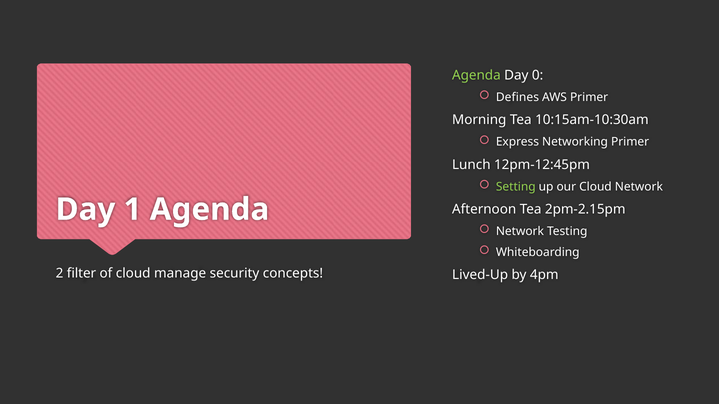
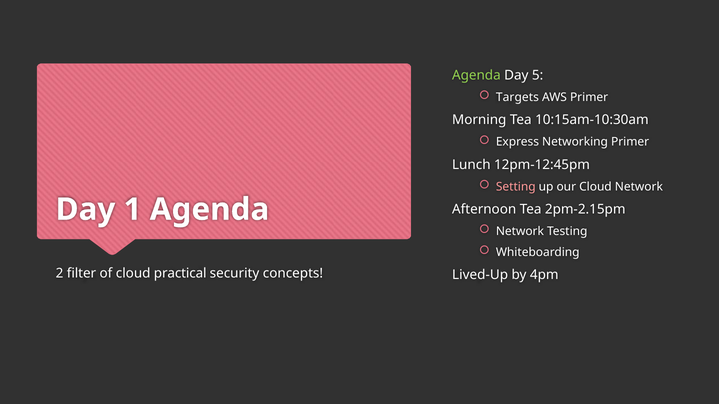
0: 0 -> 5 (538, 76)
Defines: Defines -> Targets (517, 98)
Setting colour: light green -> pink (516, 187)
manage: manage -> practical (180, 274)
